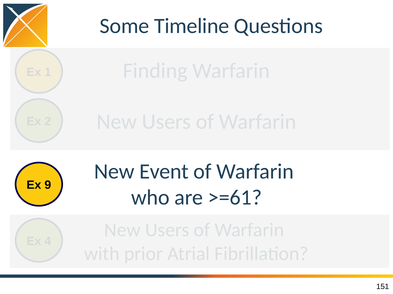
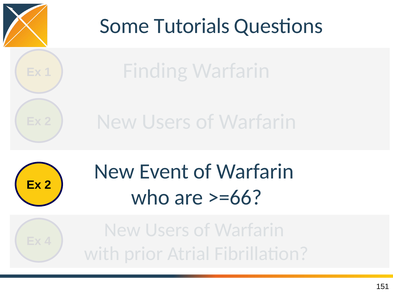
Timeline: Timeline -> Tutorials (192, 26)
9: 9 -> 2 (48, 185)
>=61: >=61 -> >=66 (235, 198)
